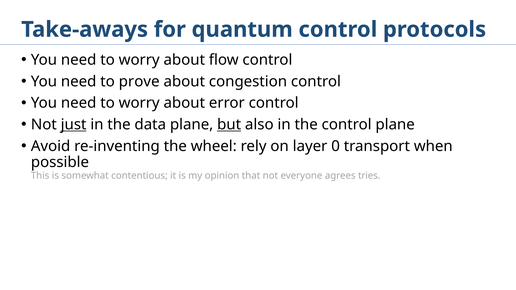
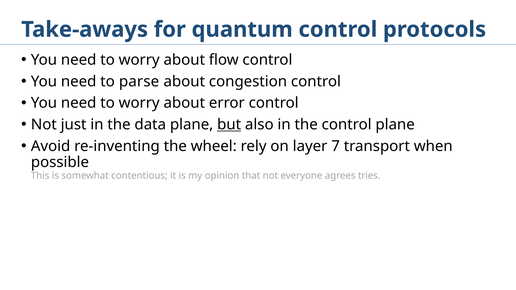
prove: prove -> parse (139, 81)
just underline: present -> none (74, 125)
0: 0 -> 7 (336, 146)
